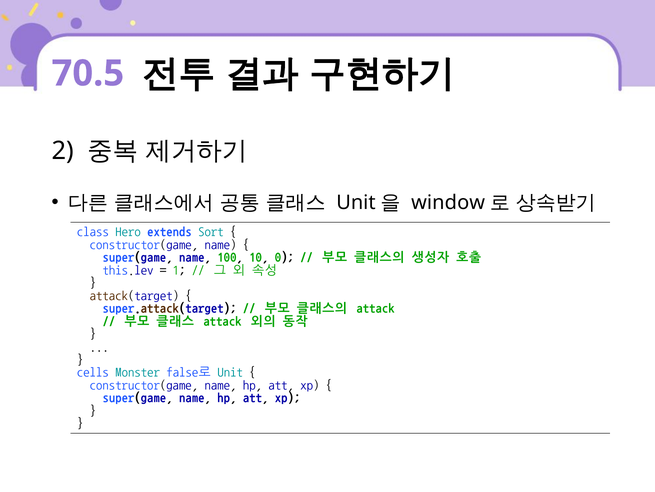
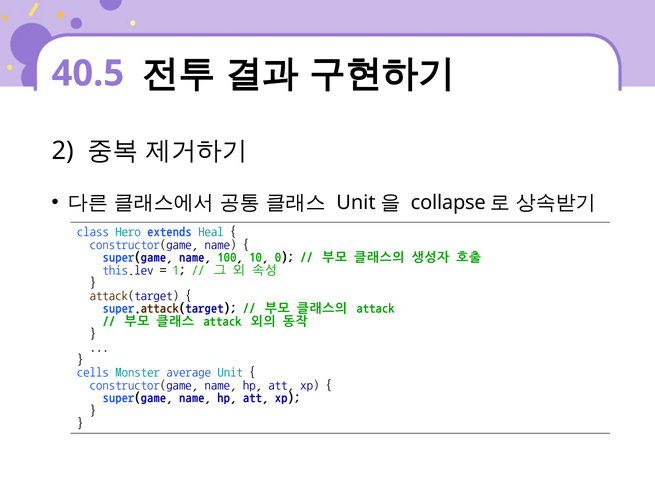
70.5: 70.5 -> 40.5 (88, 73)
window: window -> collapse (448, 202)
Sort: Sort -> Heal (211, 231)
false로: false로 -> average (189, 372)
